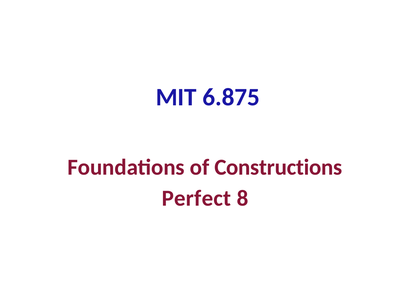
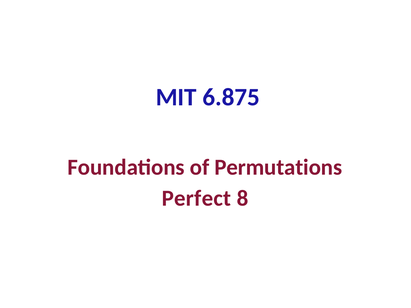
Constructions: Constructions -> Permutations (278, 168)
